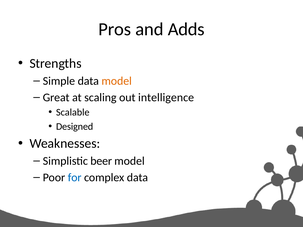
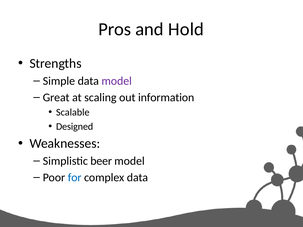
Adds: Adds -> Hold (186, 29)
model colour: orange -> purple (117, 81)
intelligence: intelligence -> information (166, 97)
